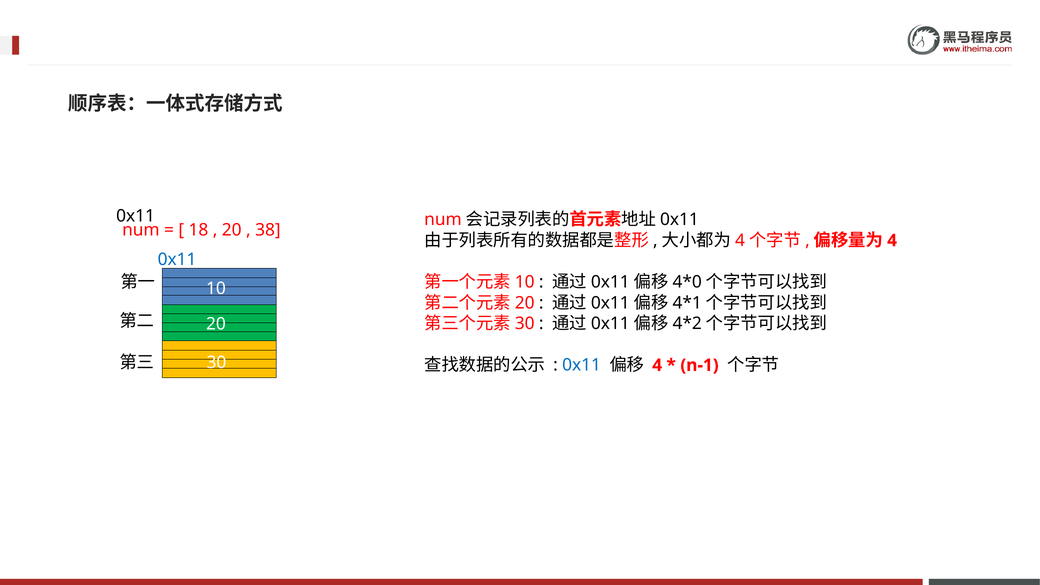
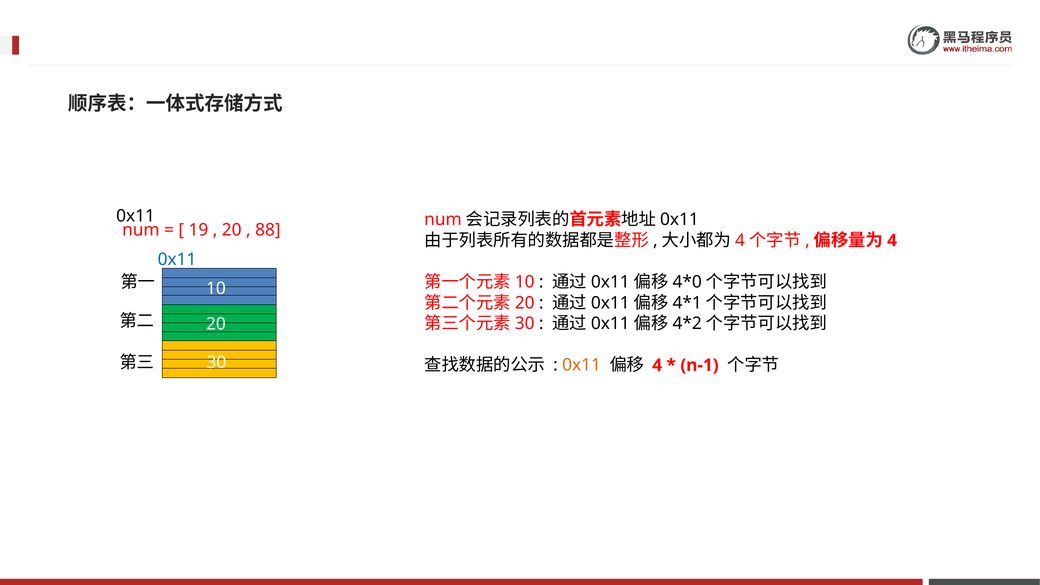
18: 18 -> 19 (198, 230)
38: 38 -> 88 (268, 230)
0x11 colour: blue -> orange (582, 365)
